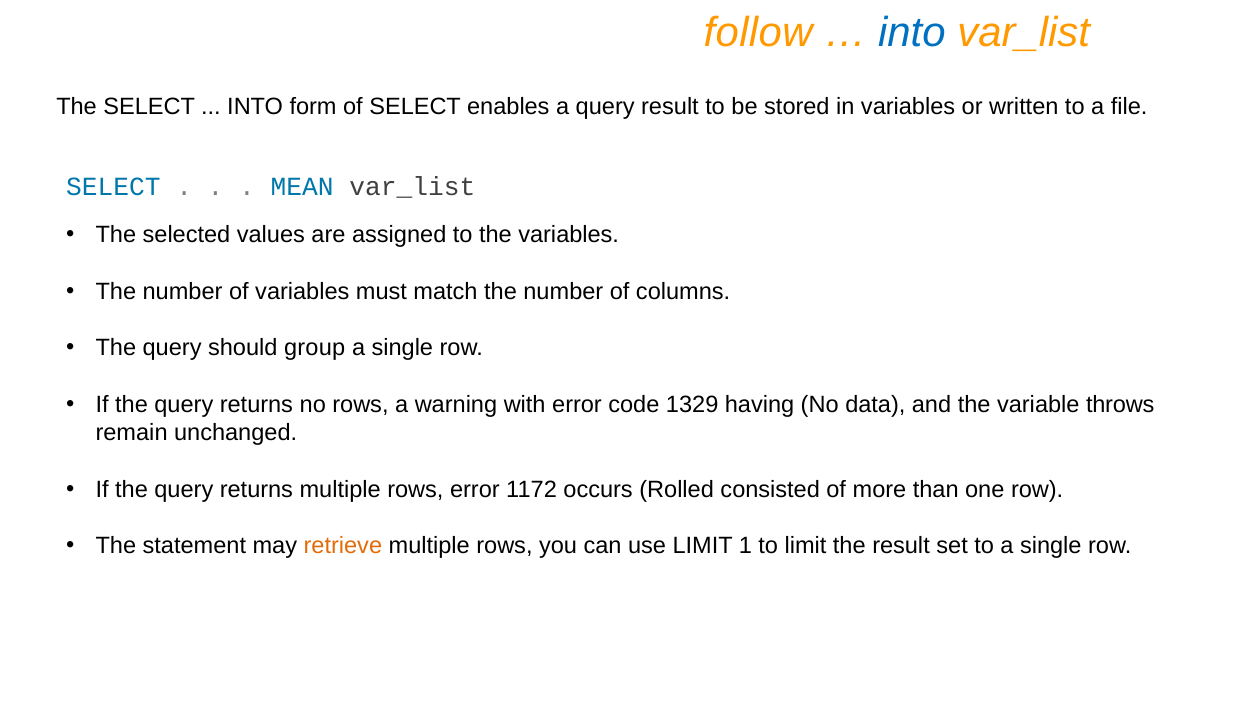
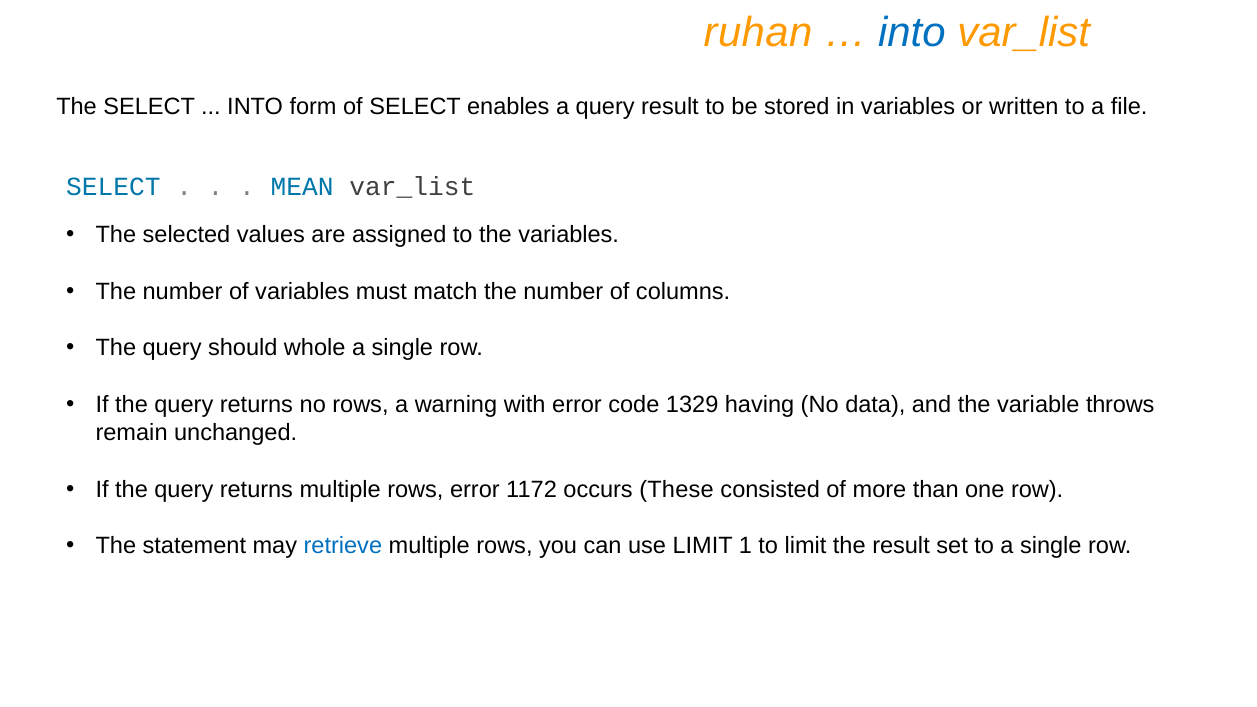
follow: follow -> ruhan (758, 33)
group: group -> whole (315, 348)
Rolled: Rolled -> These (677, 490)
retrieve colour: orange -> blue (343, 546)
